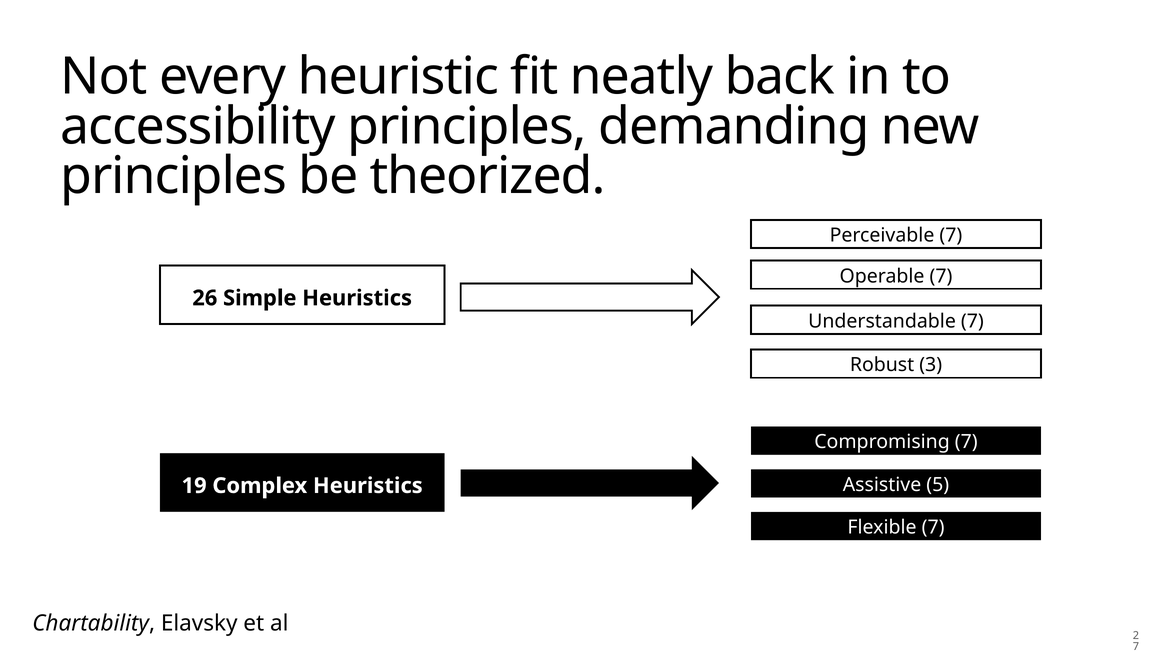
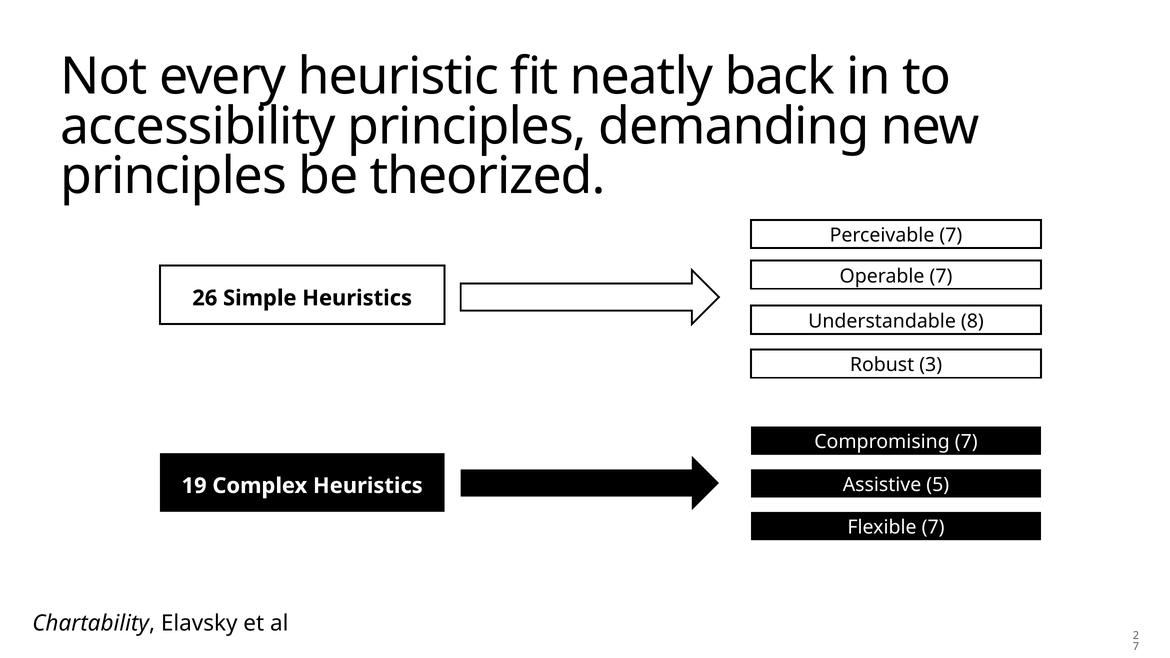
Understandable 7: 7 -> 8 (972, 321)
